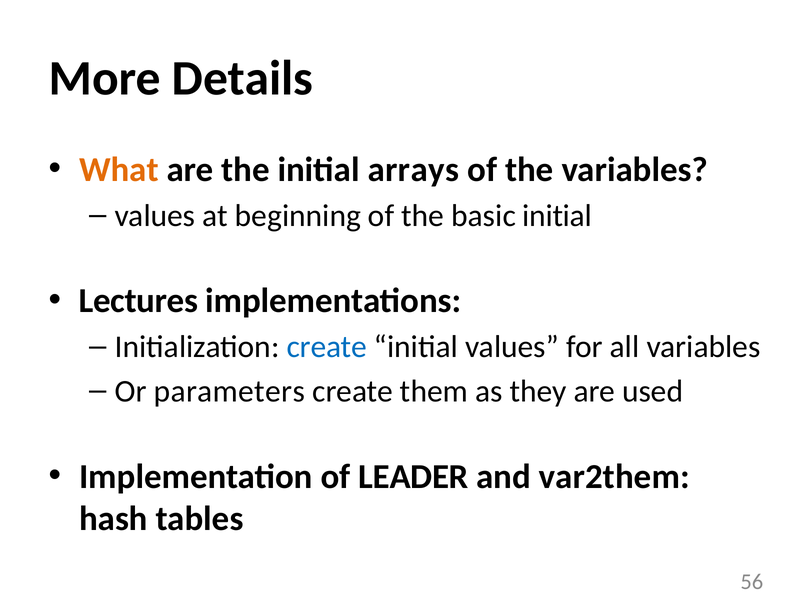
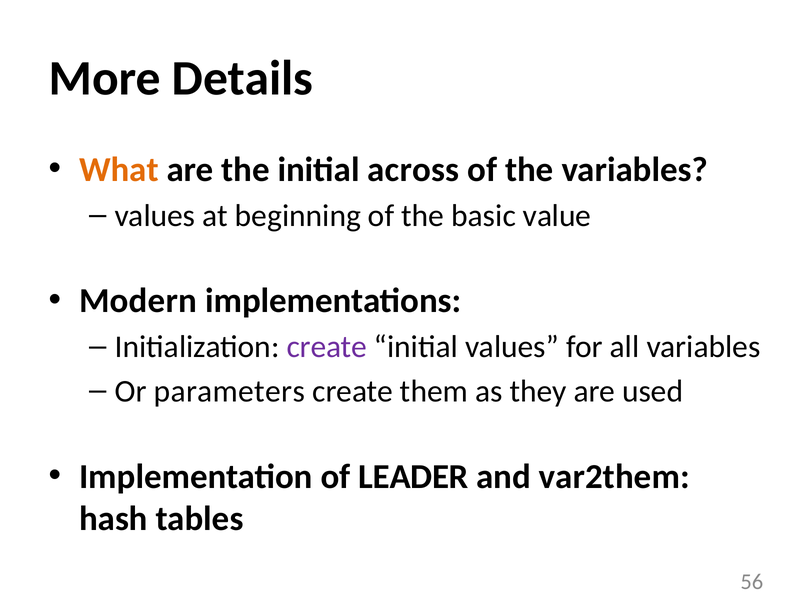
arrays: arrays -> across (413, 170)
basic initial: initial -> value (557, 216)
Lectures: Lectures -> Modern (138, 301)
create colour: blue -> purple (327, 347)
